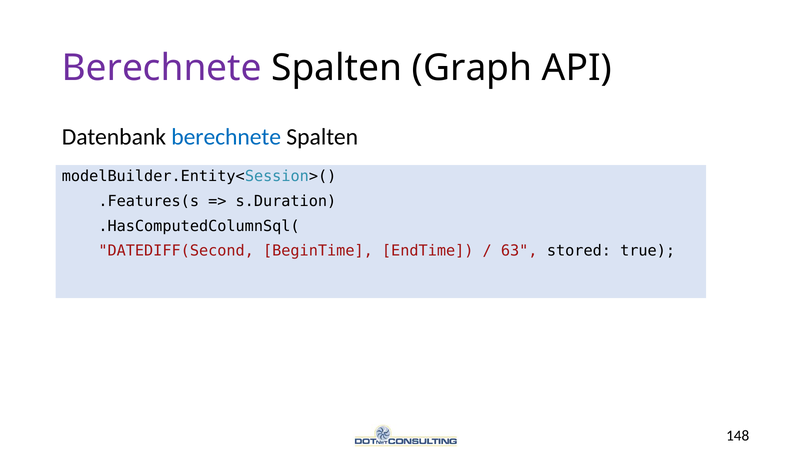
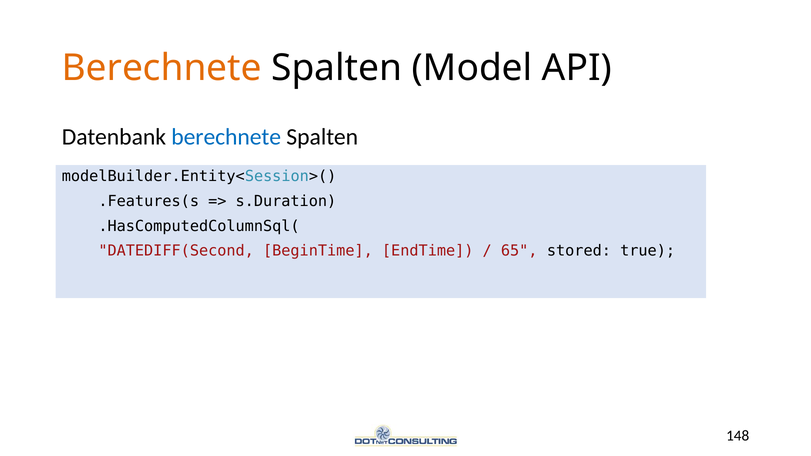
Berechnete colour: purple -> orange (162, 68)
Graph: Graph -> Model (472, 68)
63: 63 -> 65 (519, 251)
